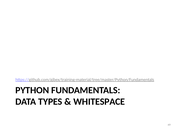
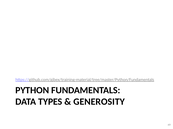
WHITESPACE: WHITESPACE -> GENEROSITY (99, 102)
